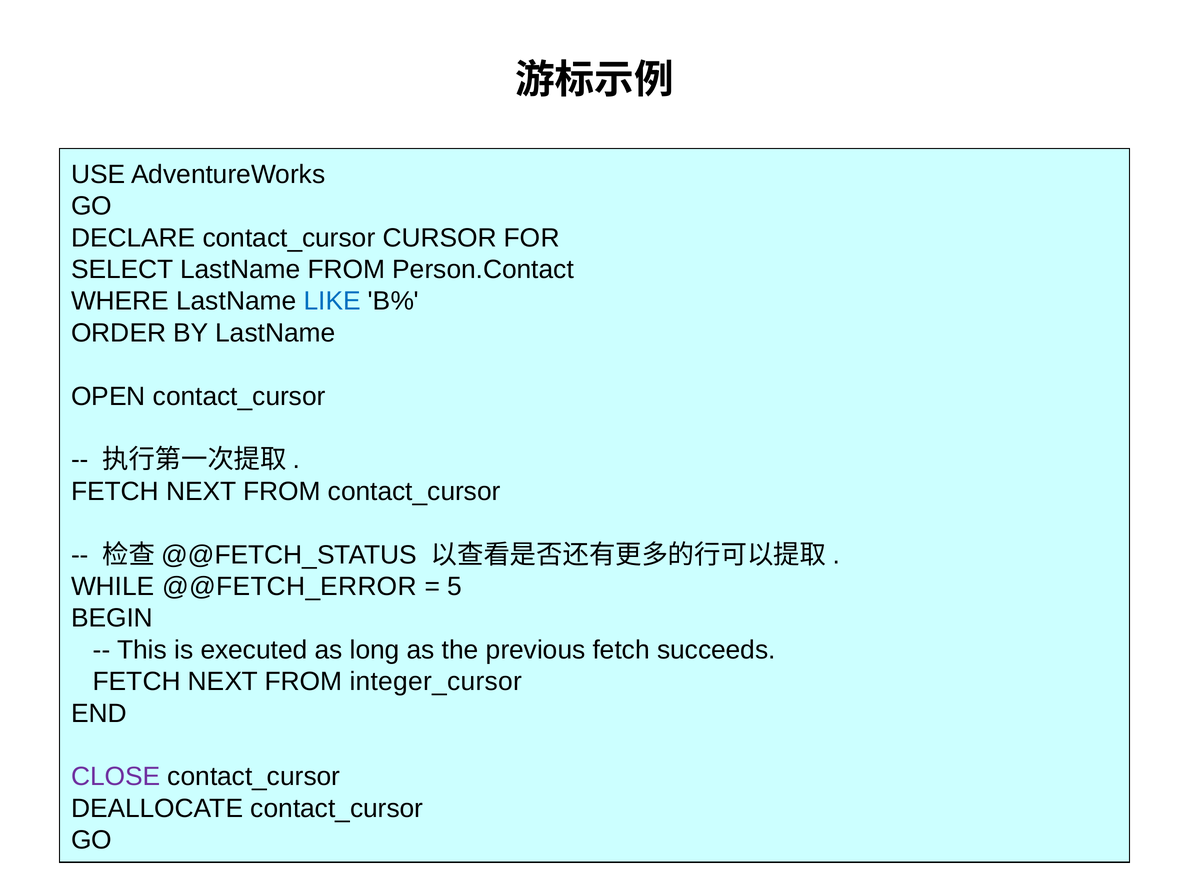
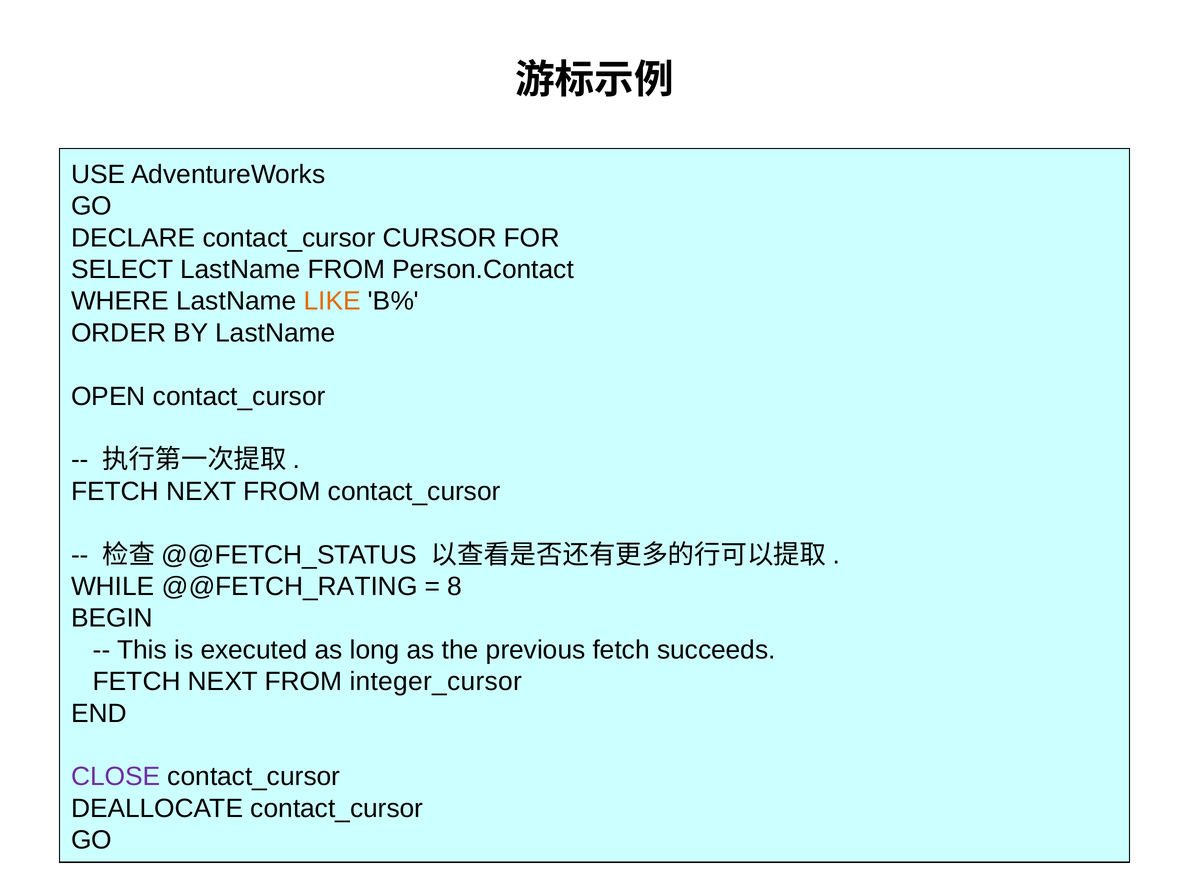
LIKE colour: blue -> orange (332, 301)
@@FETCH_ERROR: @@FETCH_ERROR -> @@FETCH_RATING (290, 586)
5: 5 -> 8 (455, 586)
